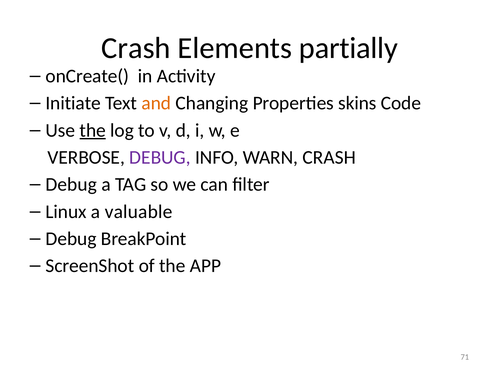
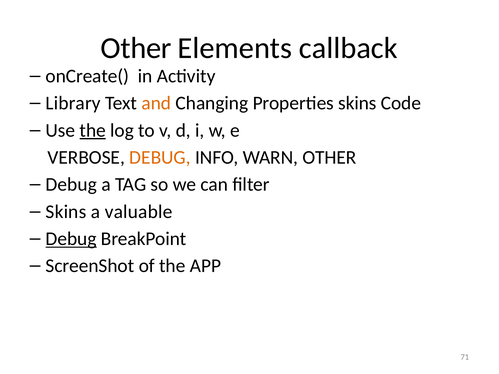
Crash: Crash -> Other (136, 48)
partially: partially -> callback (348, 48)
Initiate: Initiate -> Library (73, 103)
DEBUG colour: purple -> orange (160, 158)
WARN CRASH: CRASH -> OTHER (329, 158)
Linux: Linux -> Skins (66, 212)
Debug underline: none -> present (71, 239)
